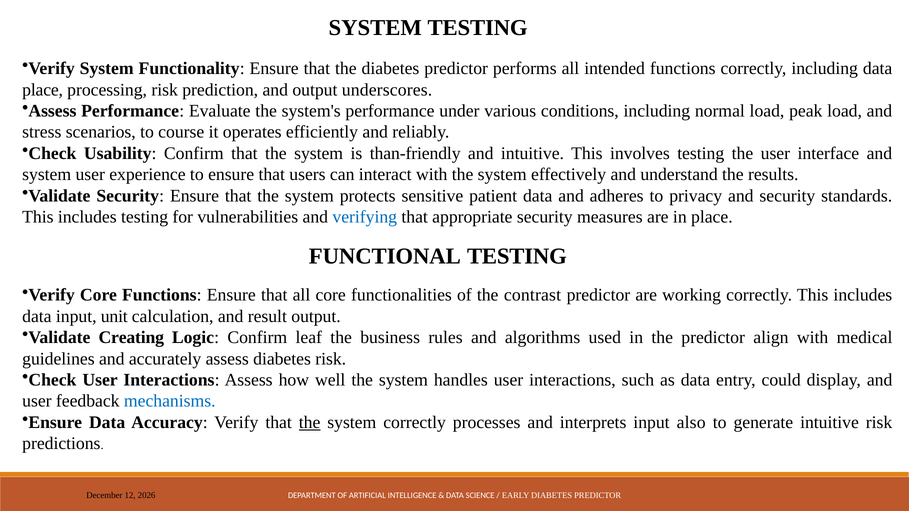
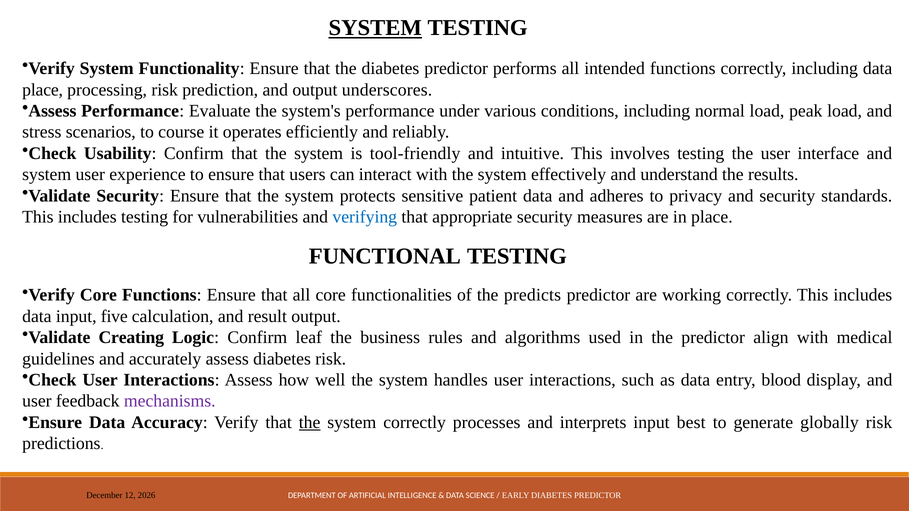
SYSTEM underline: none -> present (375, 28)
than-friendly: than-friendly -> tool-friendly (415, 153)
contrast: contrast -> predicts (532, 295)
unit: unit -> five (114, 316)
could: could -> blood (781, 380)
mechanisms colour: blue -> purple (170, 401)
also: also -> best (691, 423)
generate intuitive: intuitive -> globally (829, 423)
